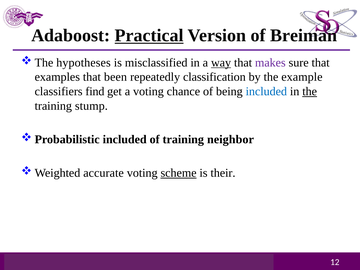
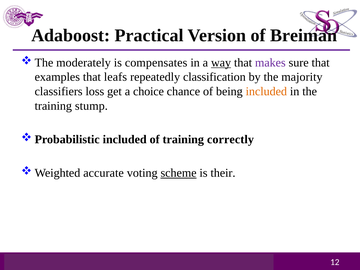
Practical underline: present -> none (149, 35)
hypotheses: hypotheses -> moderately (84, 63)
misclassified: misclassified -> compensates (156, 63)
been: been -> leafs (115, 77)
example: example -> majority (302, 77)
find: find -> loss (95, 91)
a voting: voting -> choice (149, 91)
included colour: blue -> orange (266, 91)
the underline: present -> none (310, 91)
neighbor: neighbor -> correctly (230, 139)
